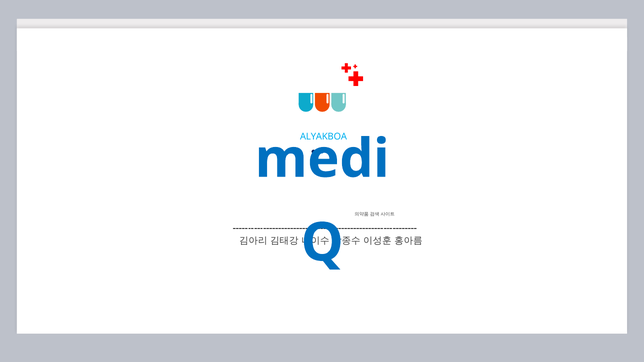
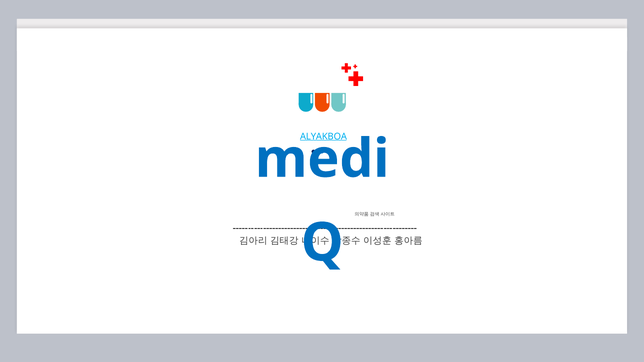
ALYAKBOA underline: none -> present (323, 137)
